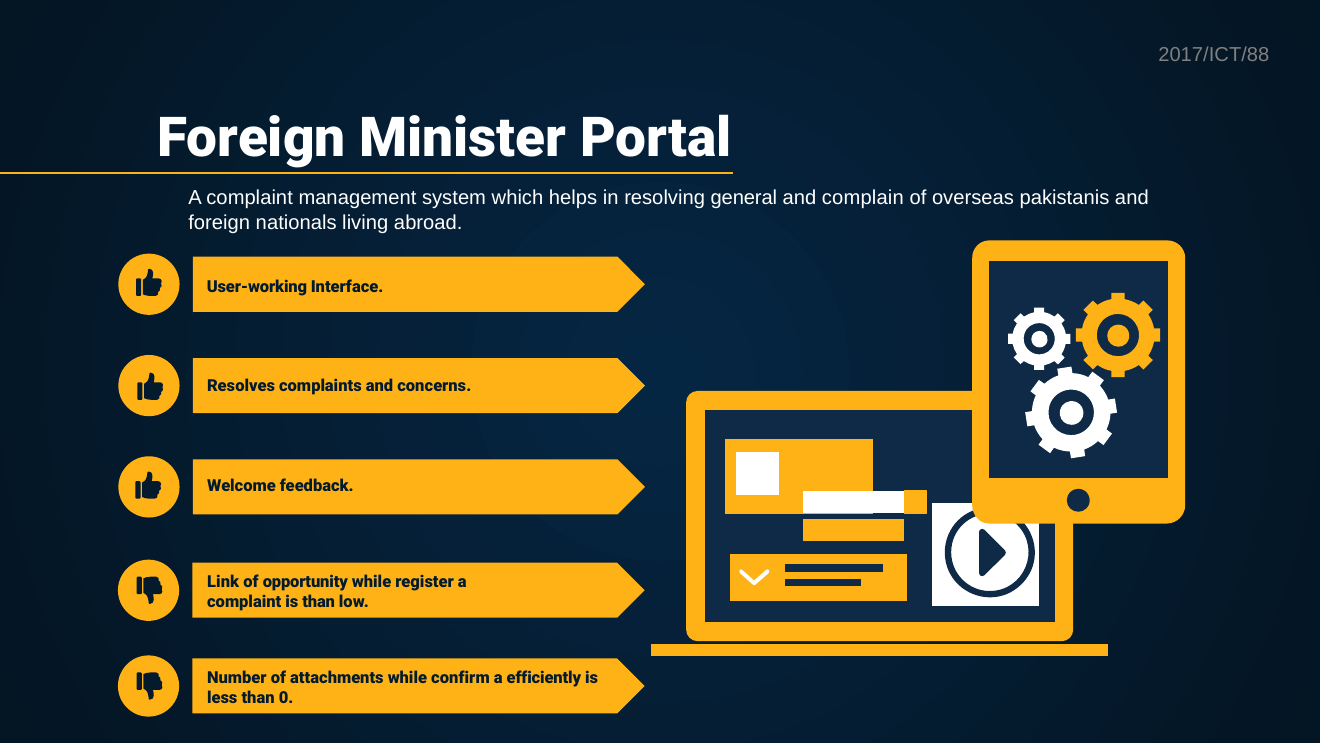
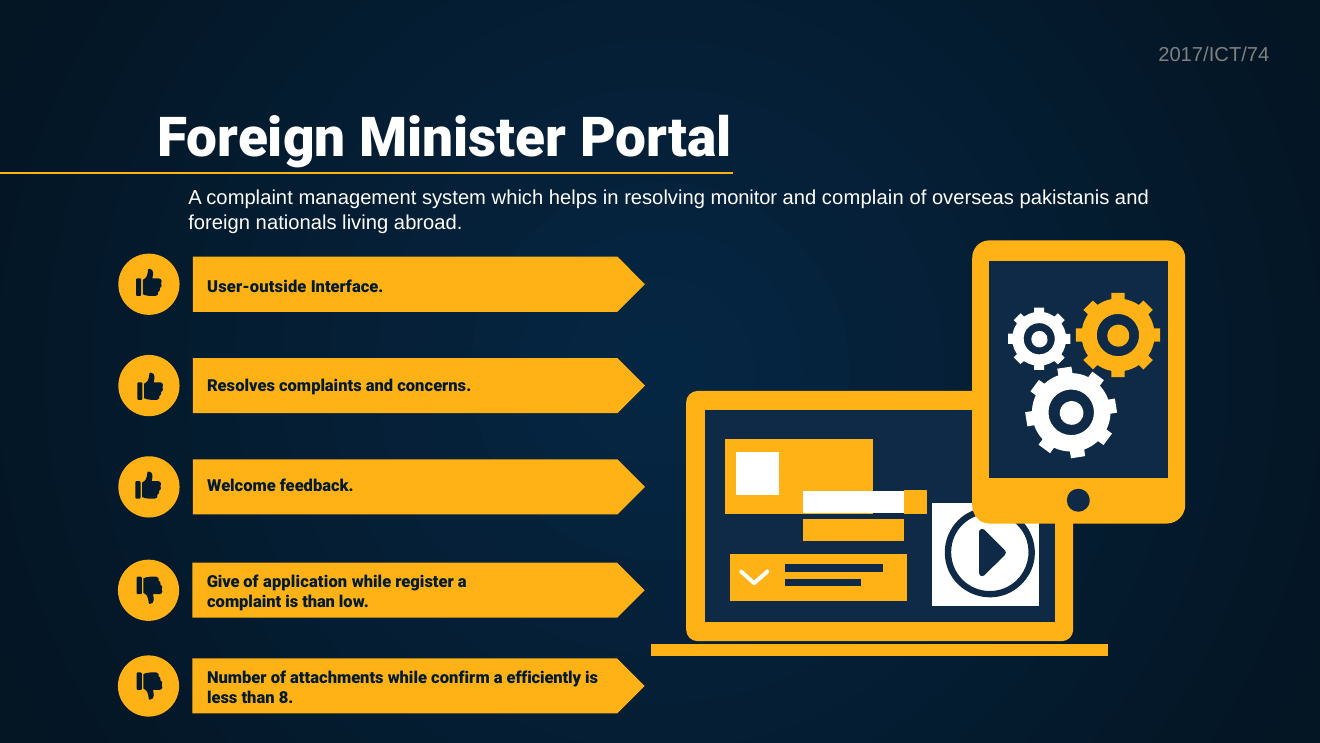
2017/ICT/88: 2017/ICT/88 -> 2017/ICT/74 (1214, 55)
general: general -> monitor (744, 198)
User-working: User-working -> User-outside (257, 287)
Link: Link -> Give (223, 582)
opportunity: opportunity -> application (305, 582)
0: 0 -> 8 (286, 697)
